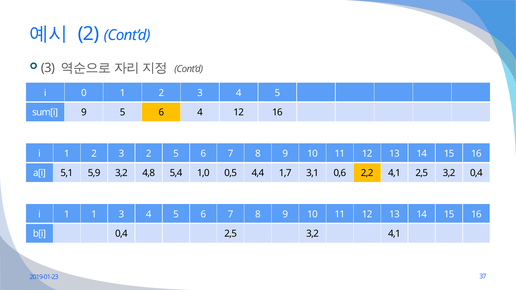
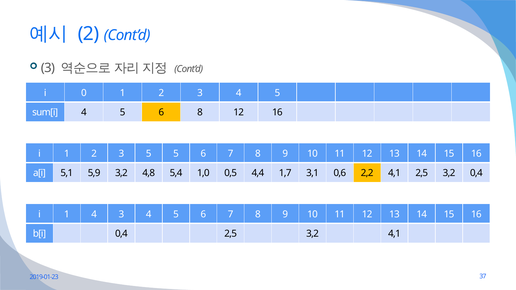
sum[i 9: 9 -> 4 (84, 112)
6 4: 4 -> 8 (200, 112)
3 2: 2 -> 5 (149, 154)
1 1: 1 -> 4 (94, 214)
